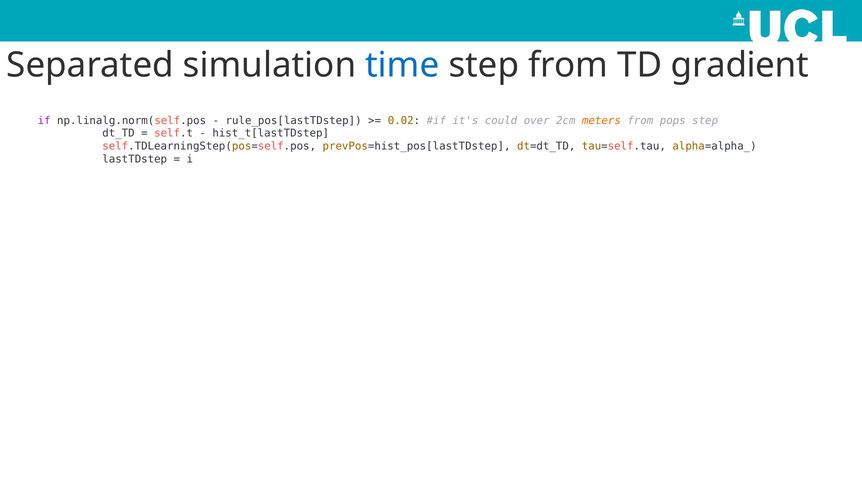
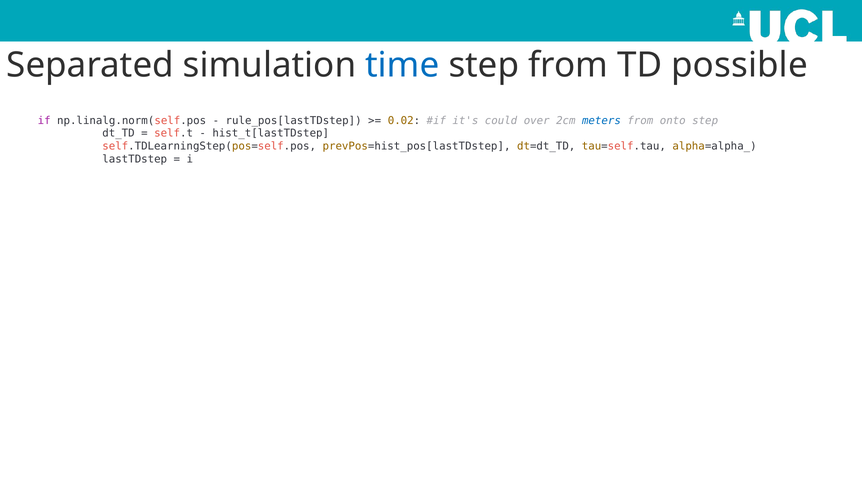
gradient: gradient -> possible (740, 65)
meters colour: orange -> blue (601, 120)
pops: pops -> onto (673, 120)
